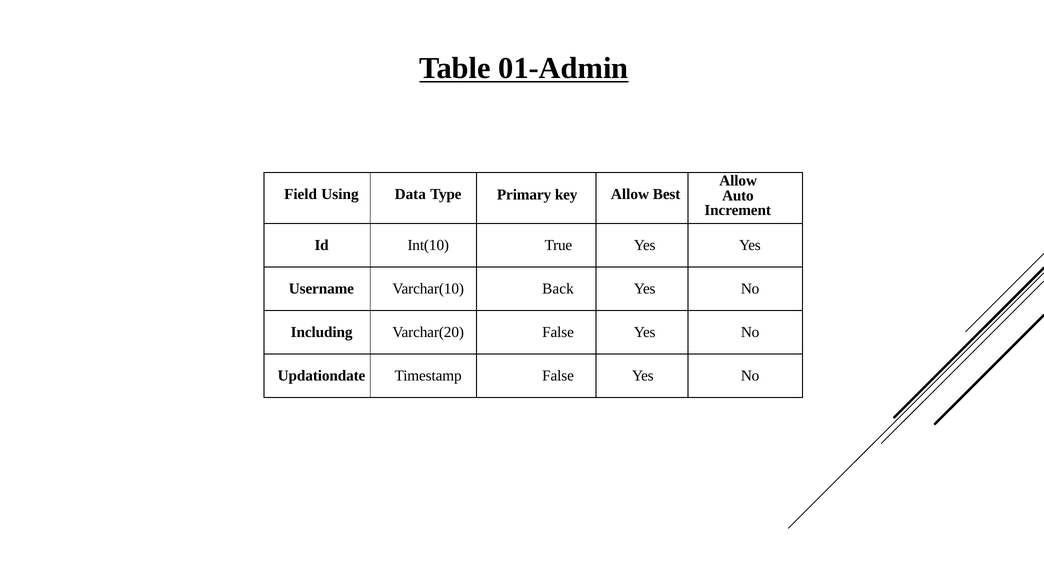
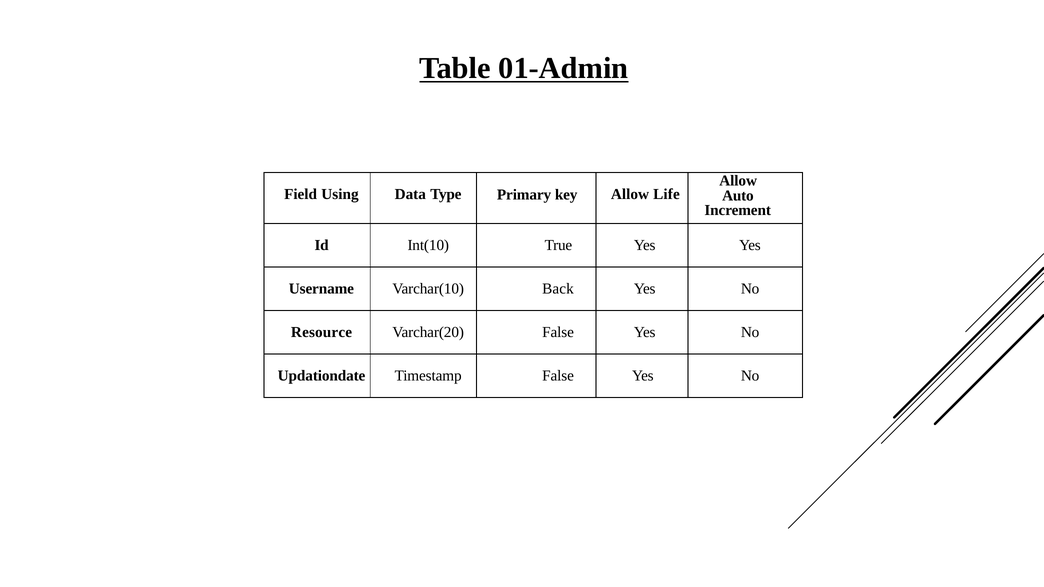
Best: Best -> Life (666, 195)
Including: Including -> Resource (322, 332)
